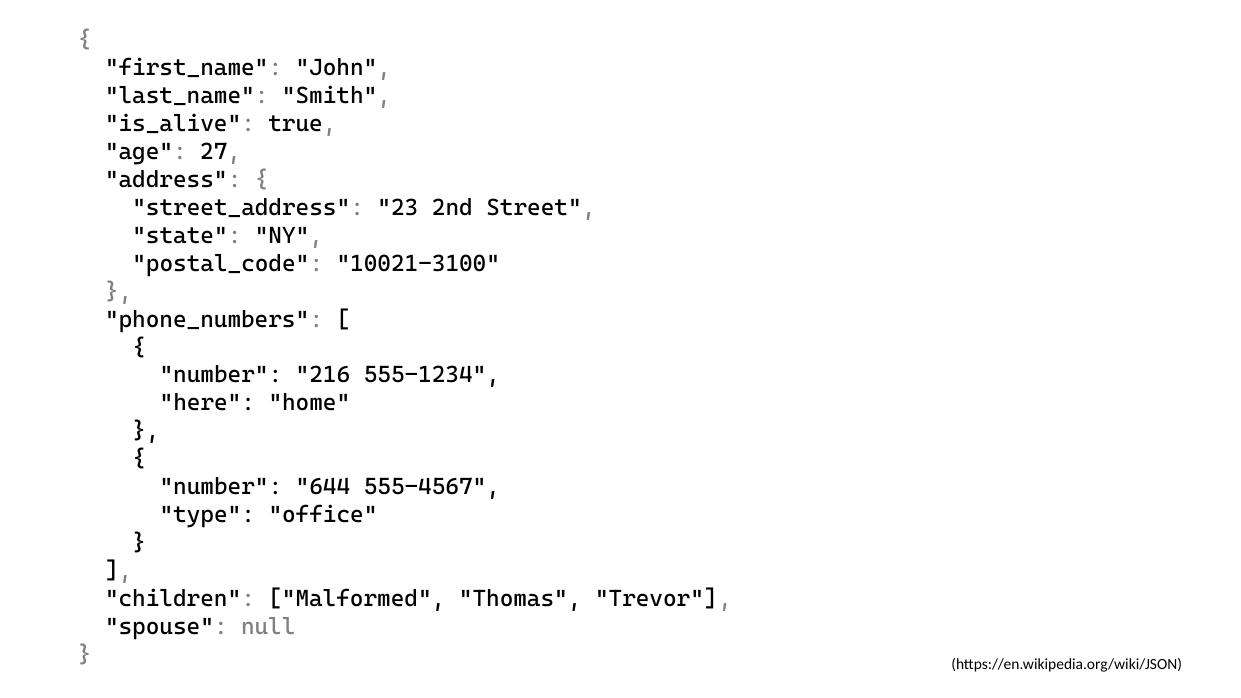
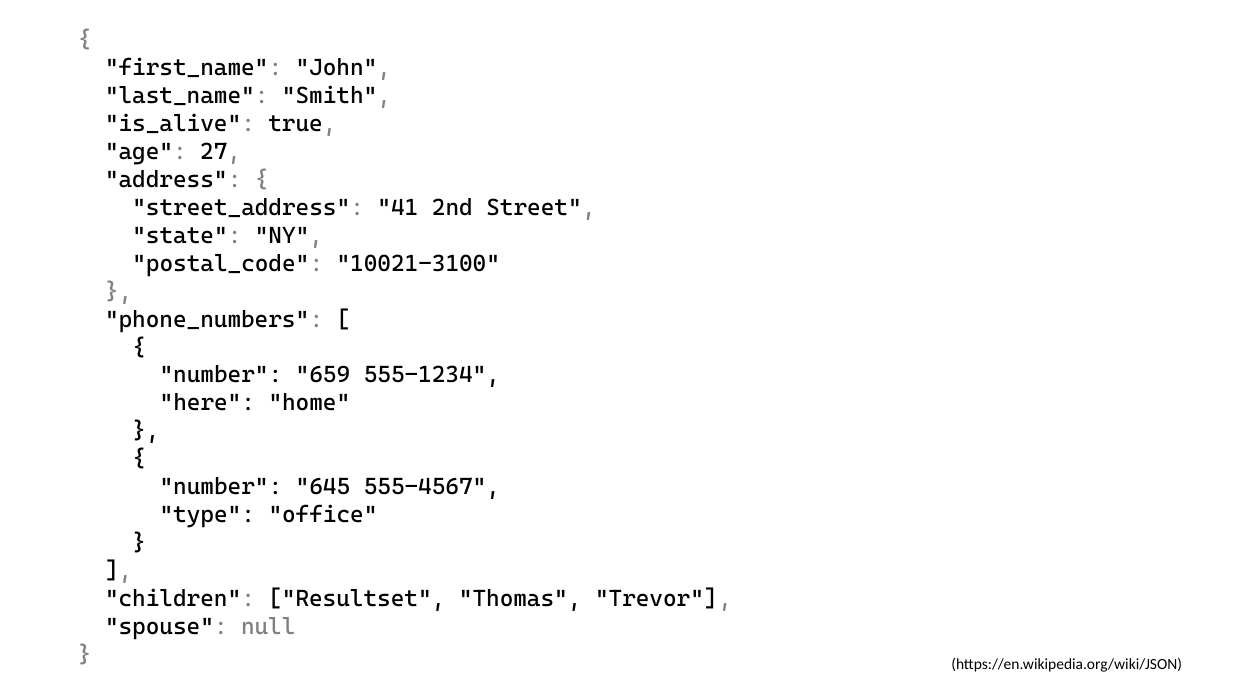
23: 23 -> 41 (398, 208)
216: 216 -> 659 (323, 375)
644: 644 -> 645 (323, 487)
Malformed: Malformed -> Resultset (357, 599)
